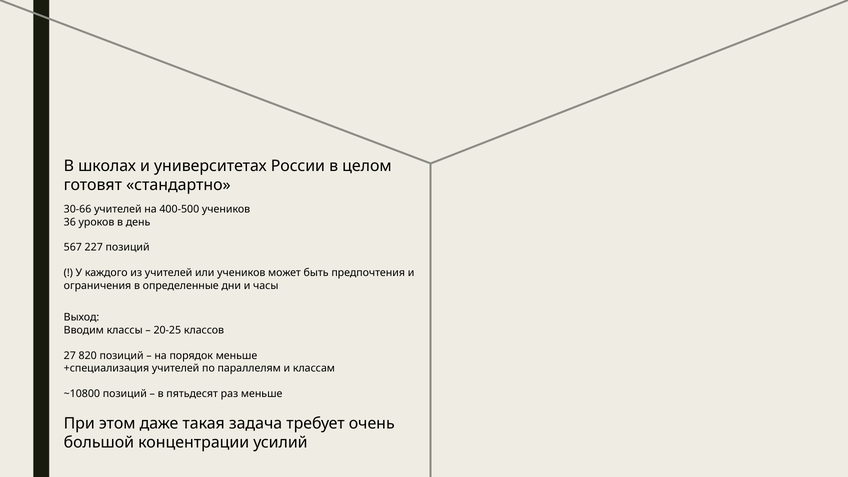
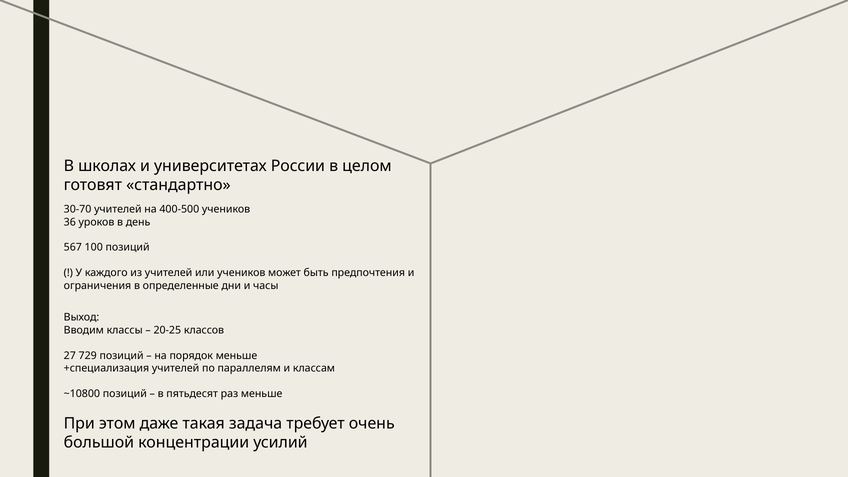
30-66: 30-66 -> 30-70 (78, 209)
227: 227 -> 100 (94, 247)
820: 820 -> 729 (88, 356)
